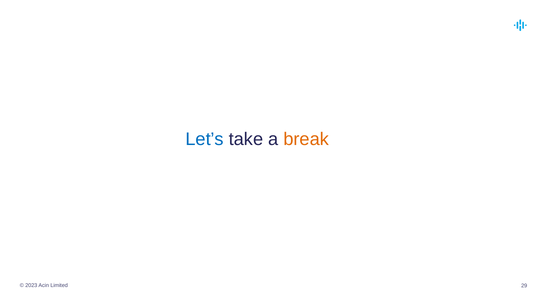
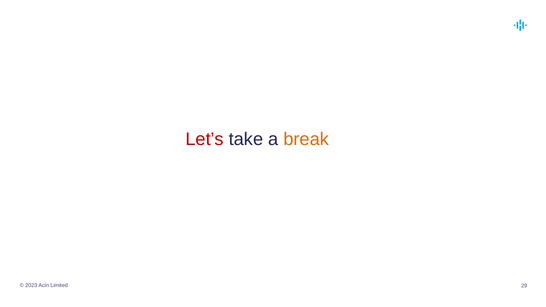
Let’s colour: blue -> red (205, 139)
